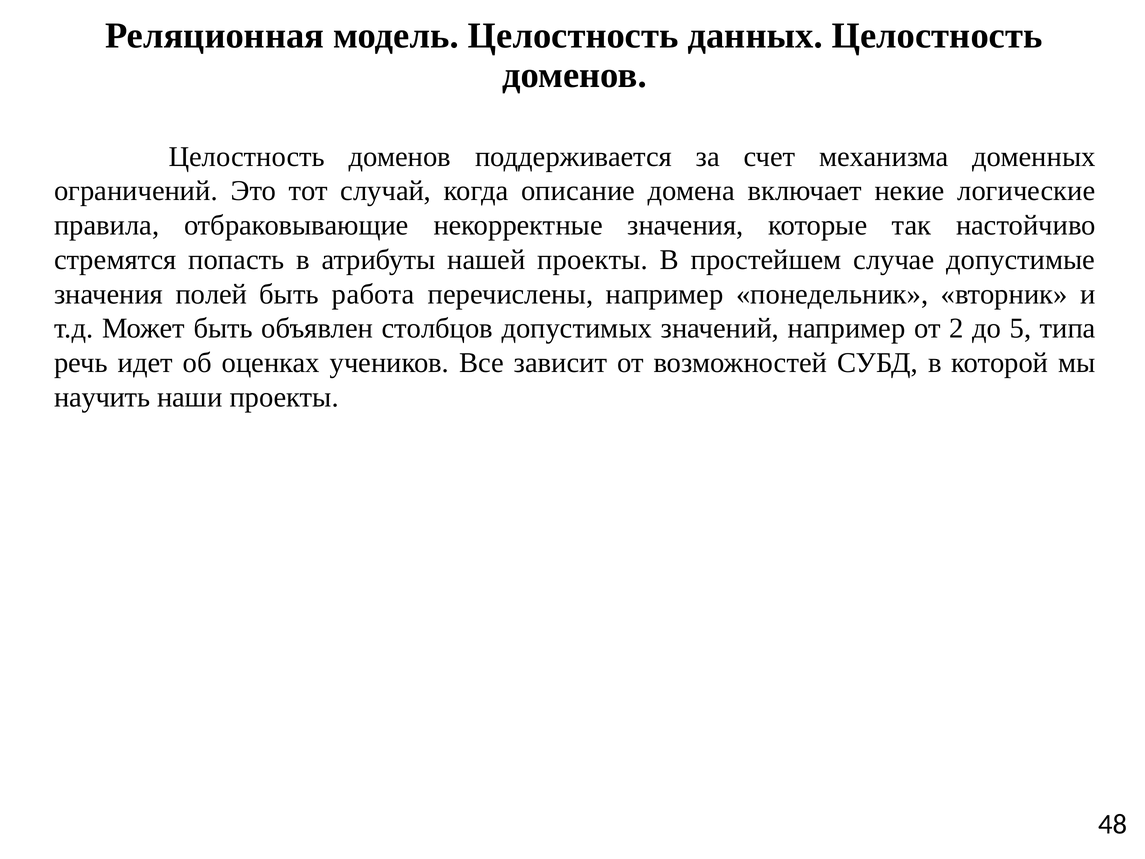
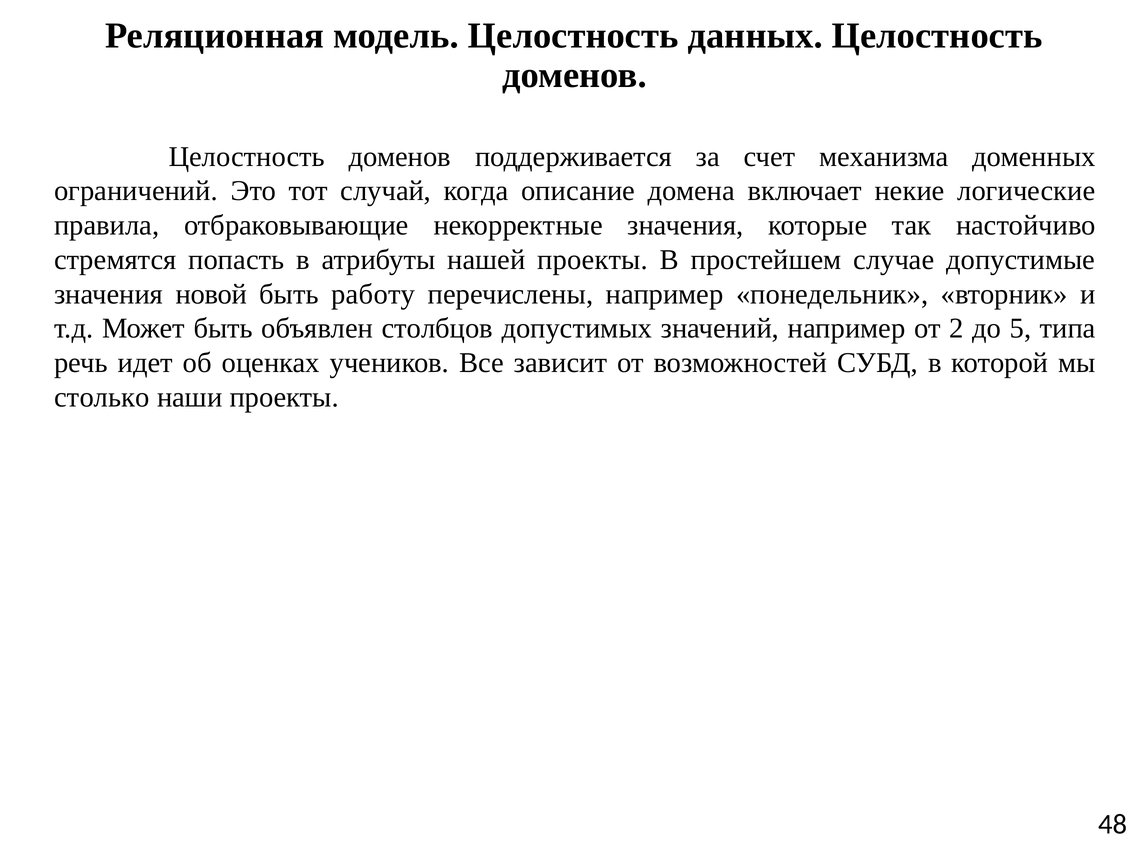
полей: полей -> новой (211, 294)
работа: работа -> работу (373, 294)
научить: научить -> столько (102, 397)
